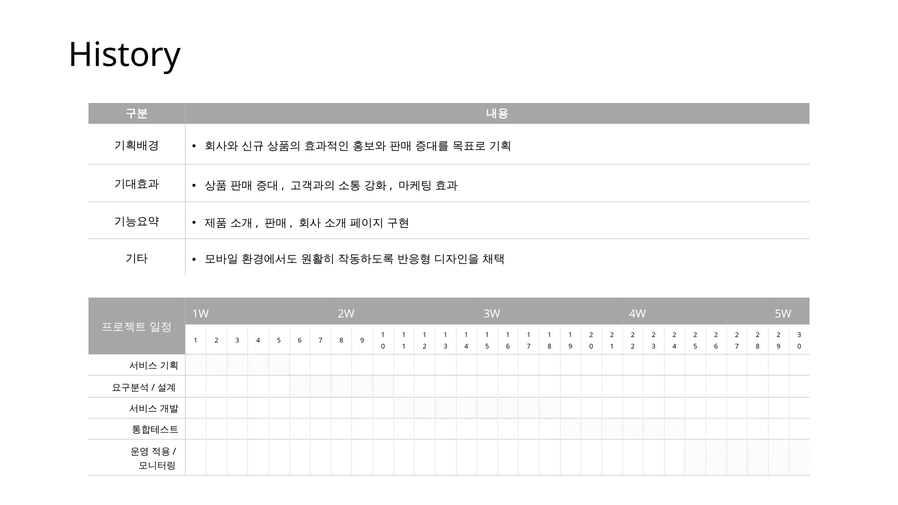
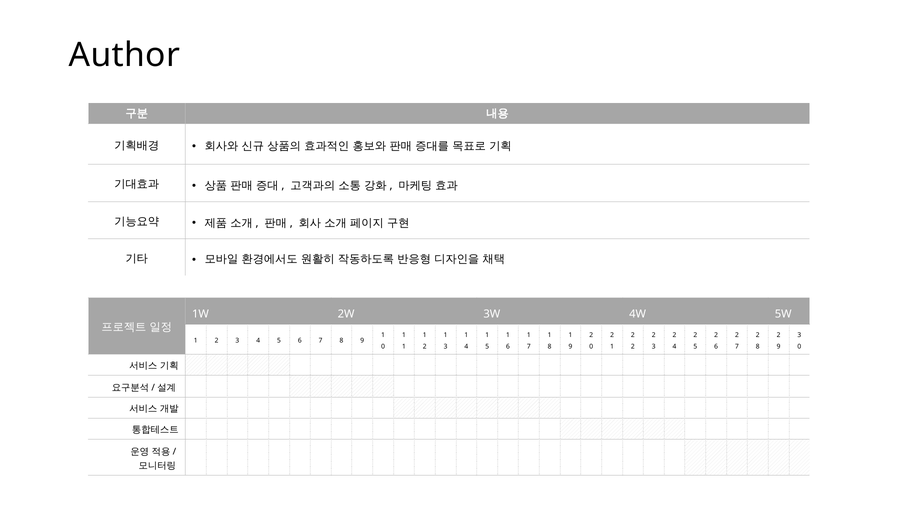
History: History -> Author (124, 55)
